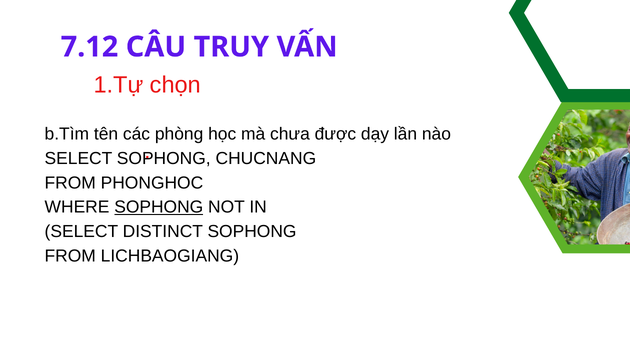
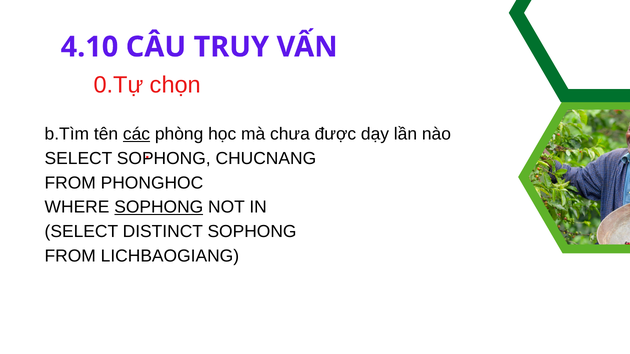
7.12: 7.12 -> 4.10 (89, 47)
1.Tự: 1.Tự -> 0.Tự (118, 85)
các underline: none -> present (137, 134)
